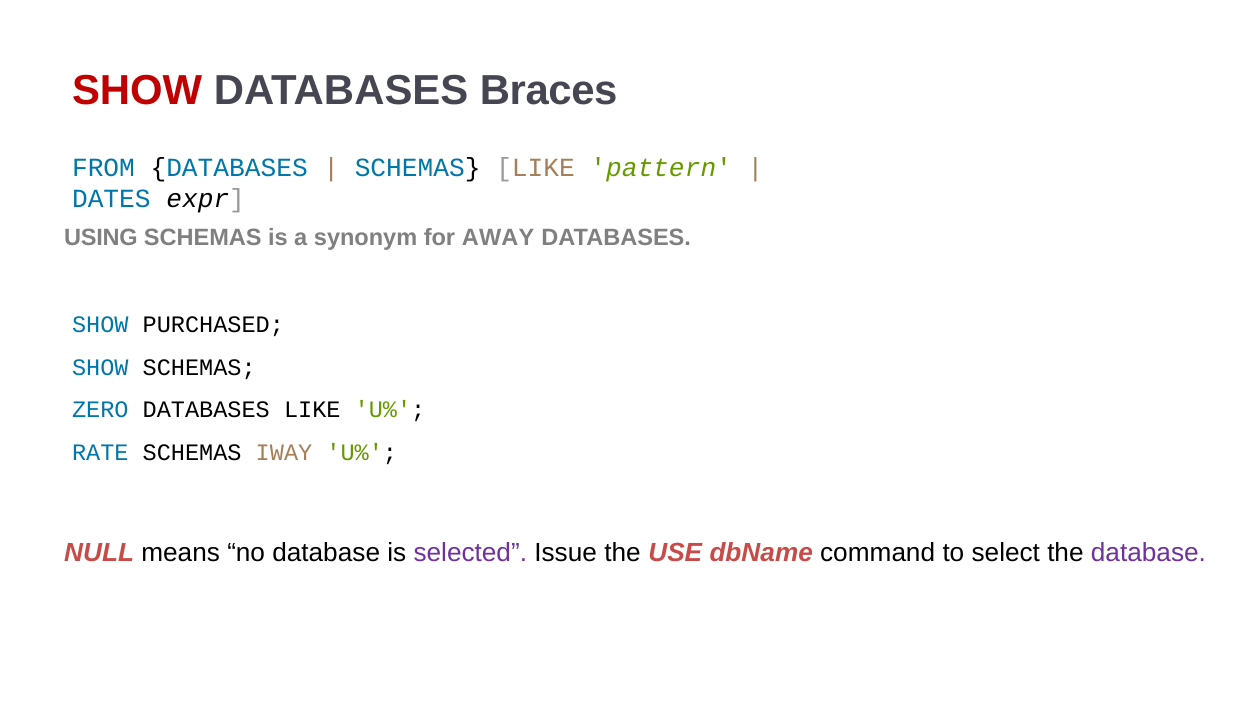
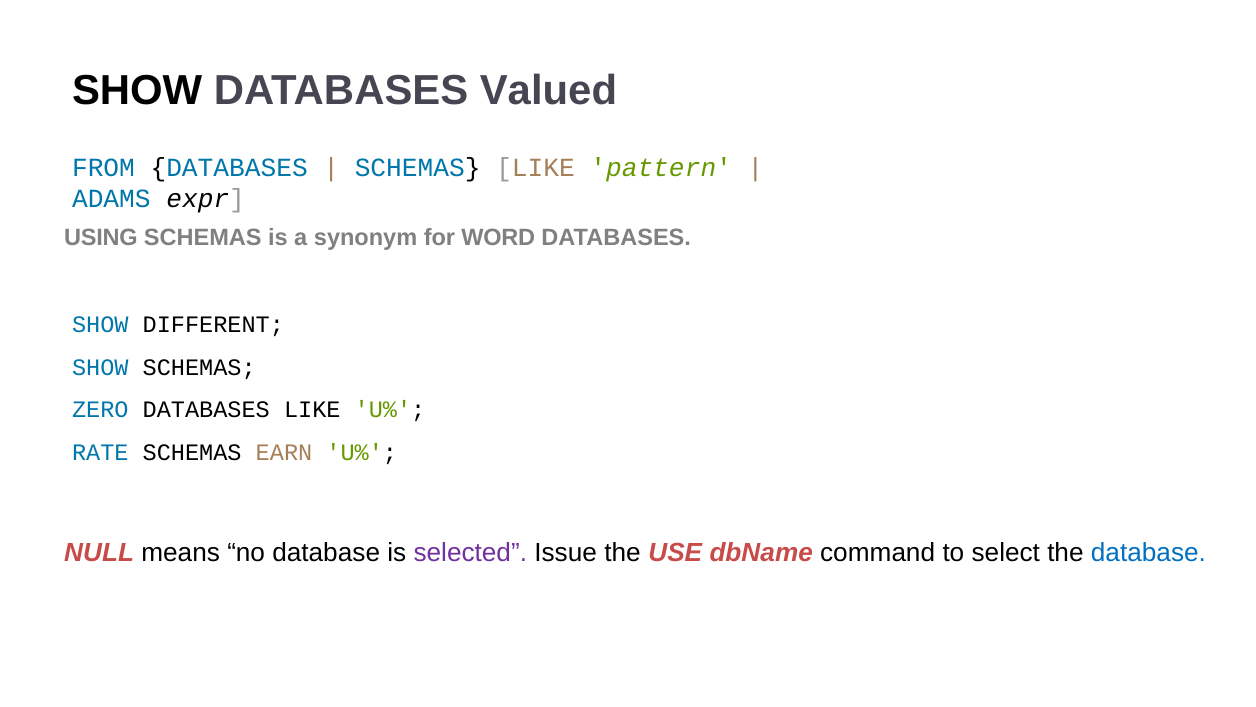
SHOW colour: red -> black (137, 91)
Braces: Braces -> Valued (548, 91)
DATES: DATES -> ADAMS (111, 199)
AWAY: AWAY -> WORD (498, 237)
PURCHASED: PURCHASED -> DIFFERENT (213, 325)
IWAY: IWAY -> EARN (284, 452)
database colour: purple -> blue (1148, 553)
